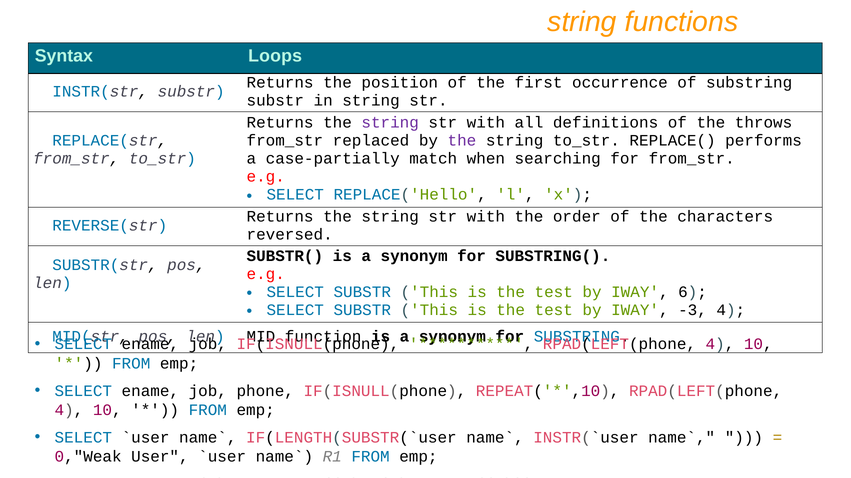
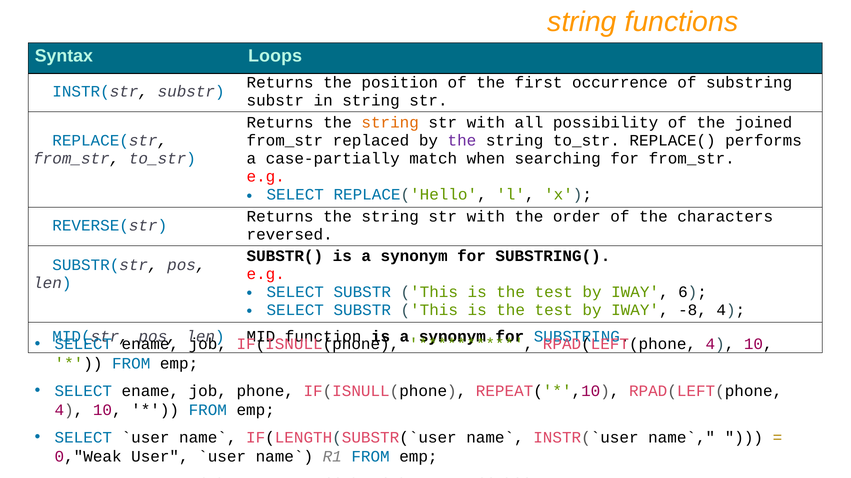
string colour: purple -> orange (390, 123)
definitions: definitions -> possibility (606, 123)
throws: throws -> joined (764, 123)
-3: -3 -> -8 (693, 310)
